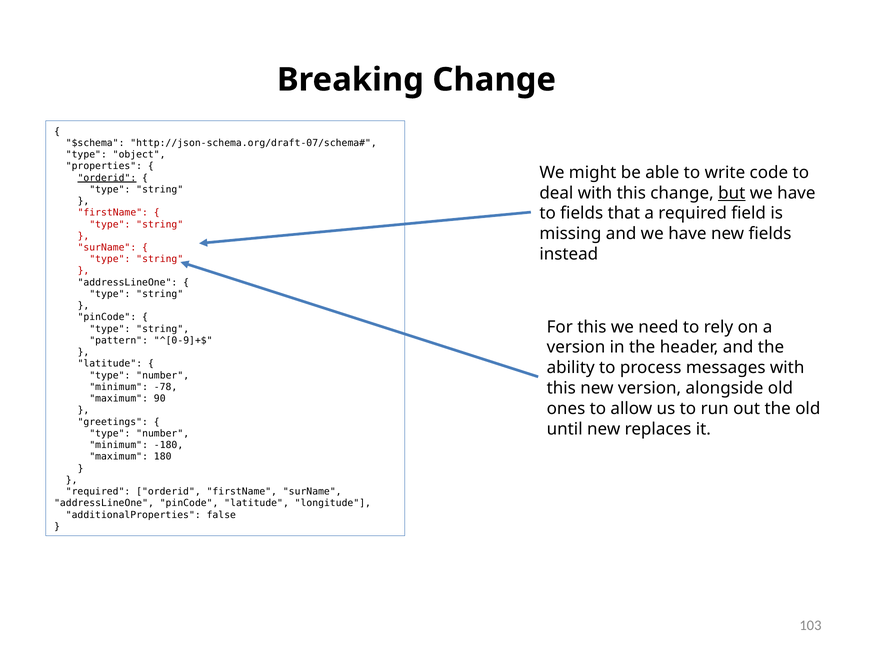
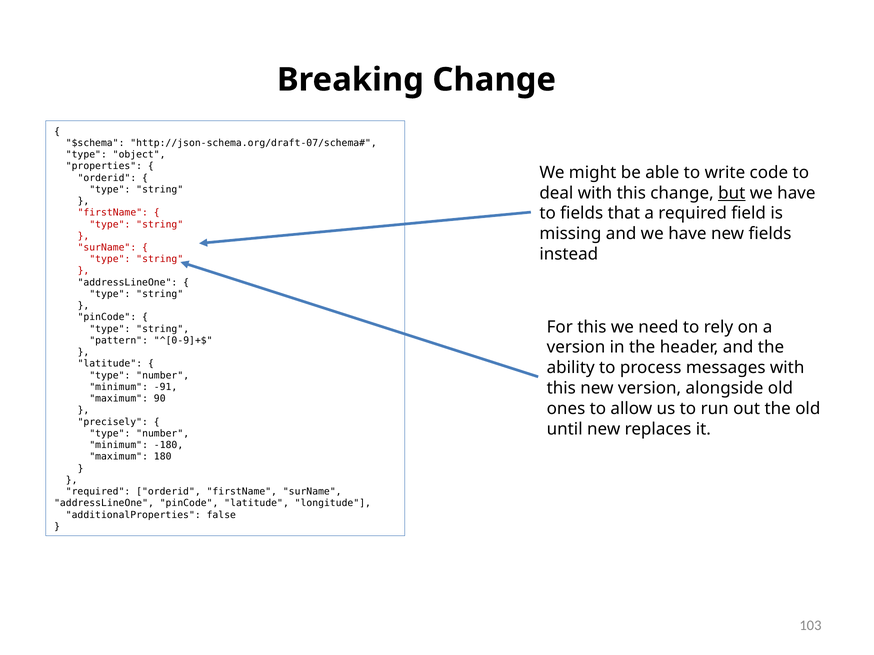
orderid underline: present -> none (107, 178)
-78: -78 -> -91 (166, 387)
greetings: greetings -> precisely (113, 422)
